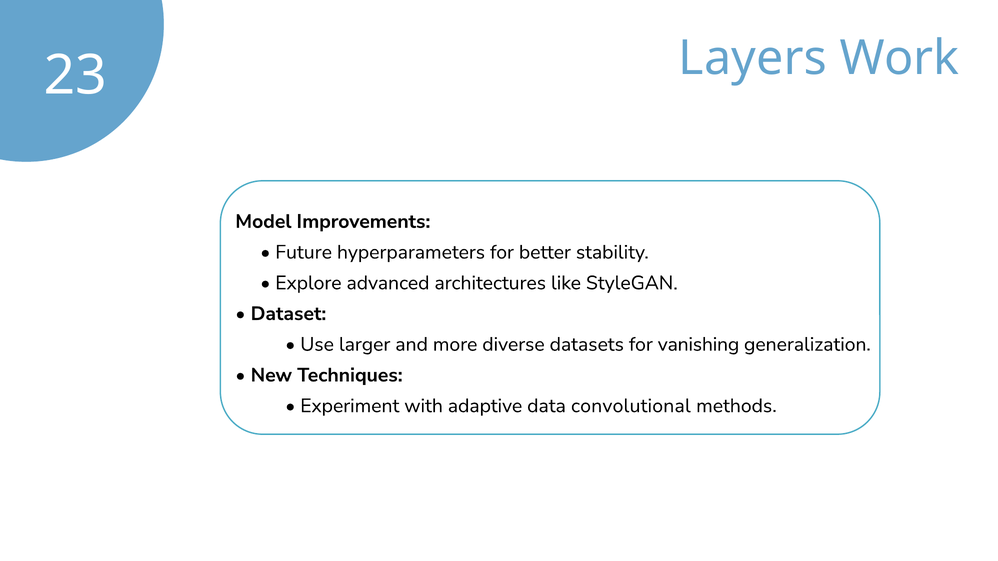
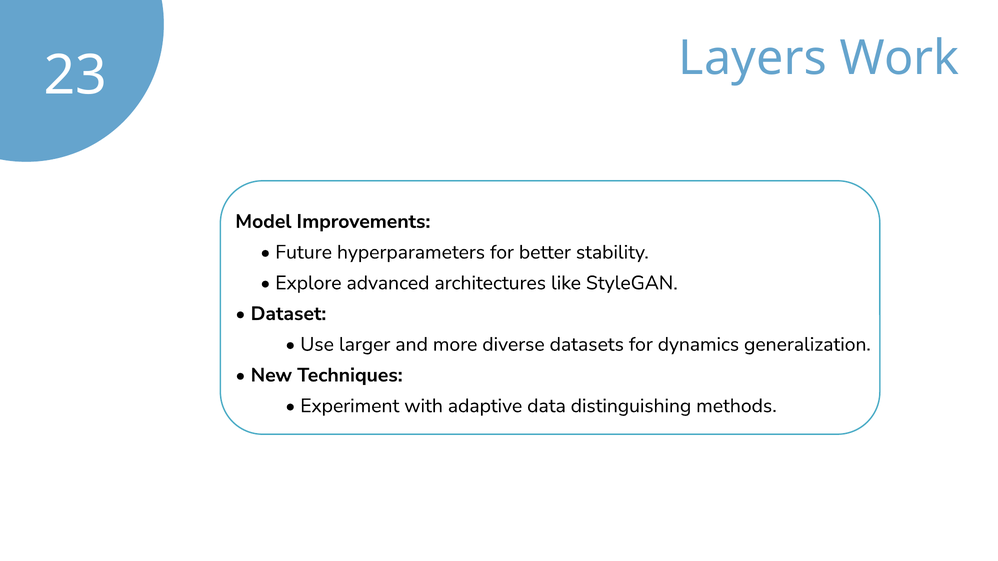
vanishing: vanishing -> dynamics (698, 345)
convolutional: convolutional -> distinguishing (631, 406)
